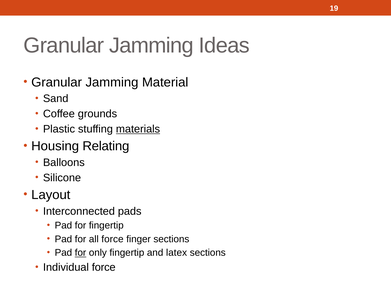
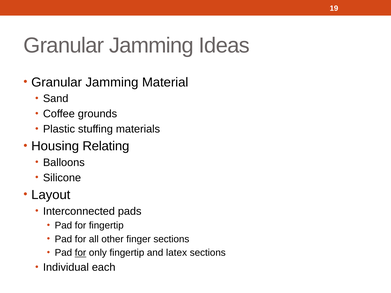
materials underline: present -> none (138, 129)
all force: force -> other (113, 239)
Individual force: force -> each (104, 268)
